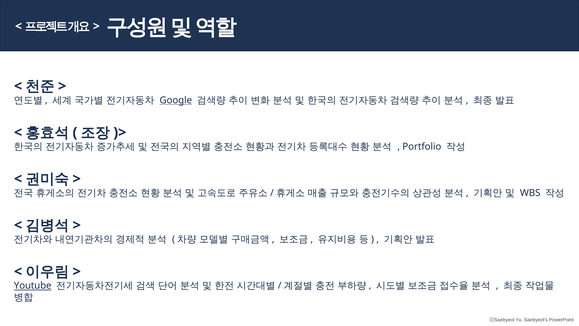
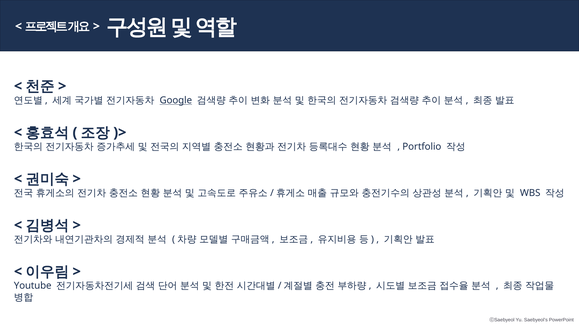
Youtube underline: present -> none (33, 286)
